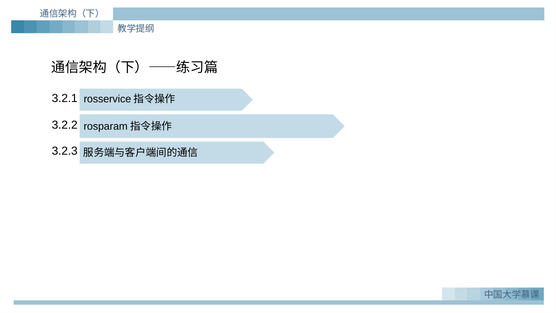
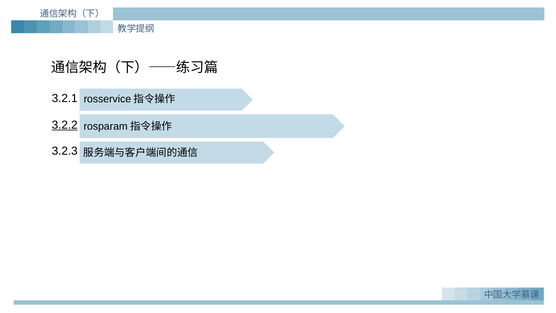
3.2.2 underline: none -> present (65, 125)
